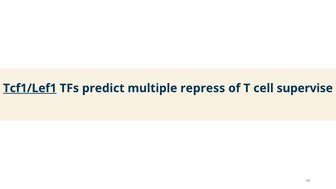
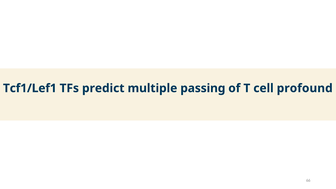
Tcf1/Lef1 underline: present -> none (30, 88)
repress: repress -> passing (203, 88)
supervise: supervise -> profound (305, 88)
